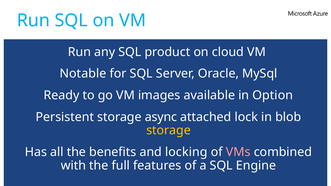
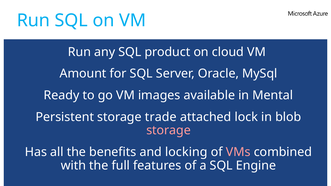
Notable: Notable -> Amount (83, 74)
Option: Option -> Mental (273, 95)
async: async -> trade (161, 117)
storage colour: yellow -> pink (169, 130)
